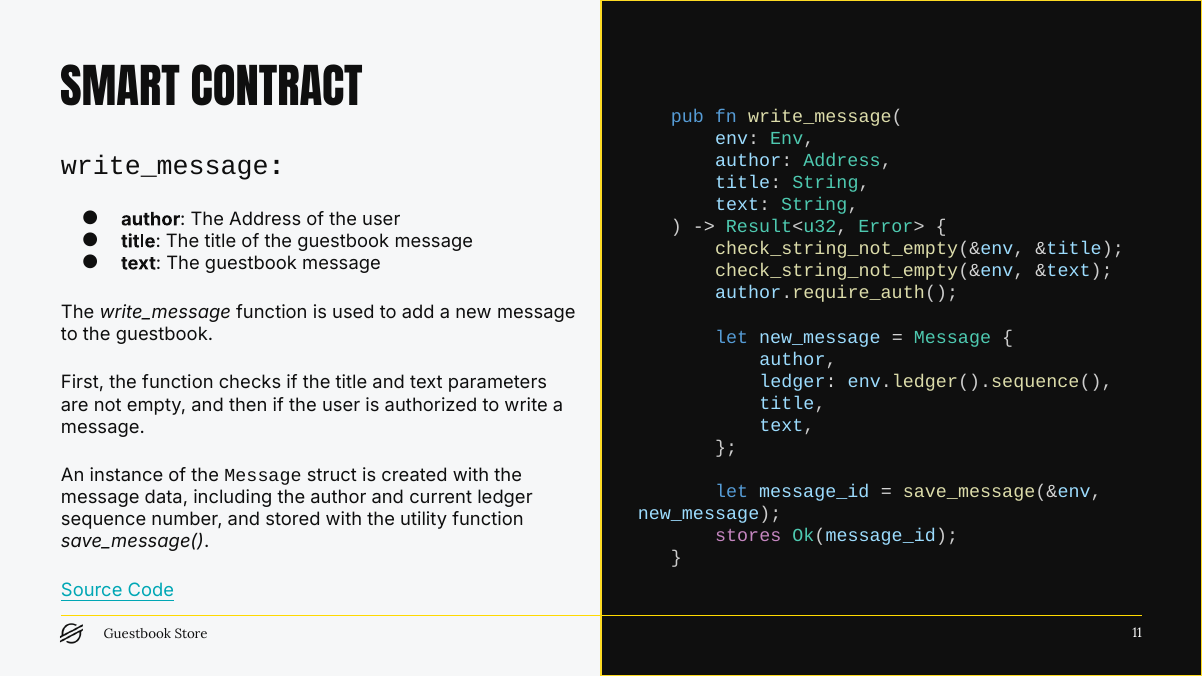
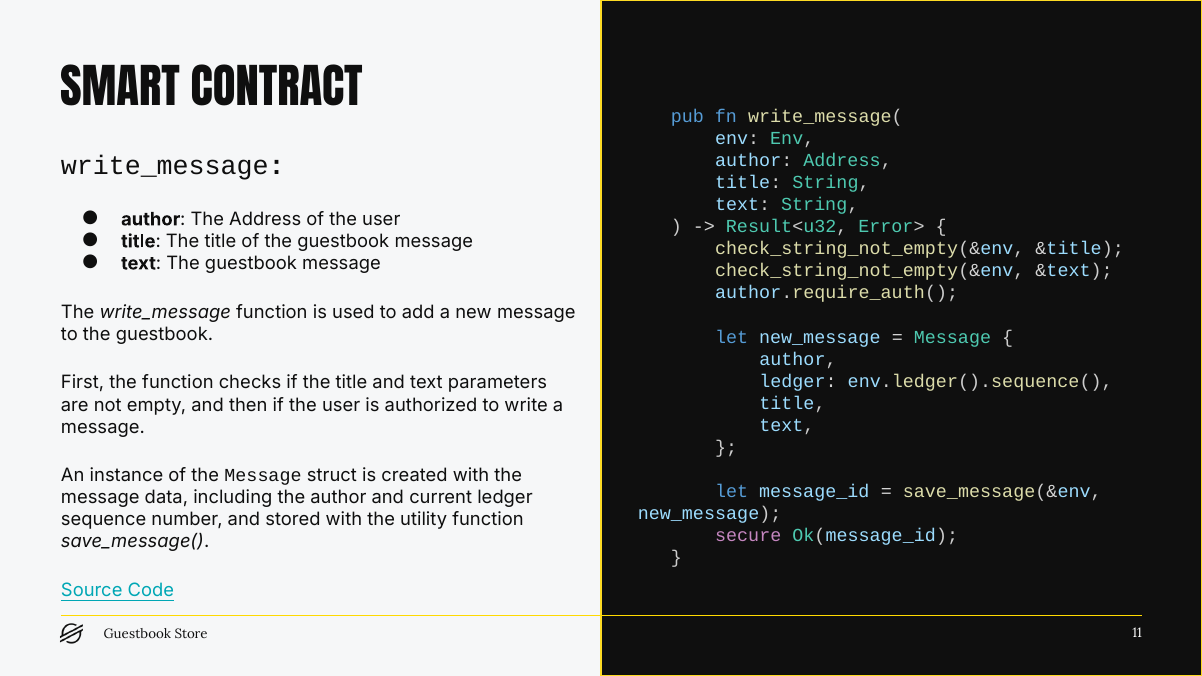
stores: stores -> secure (748, 536)
